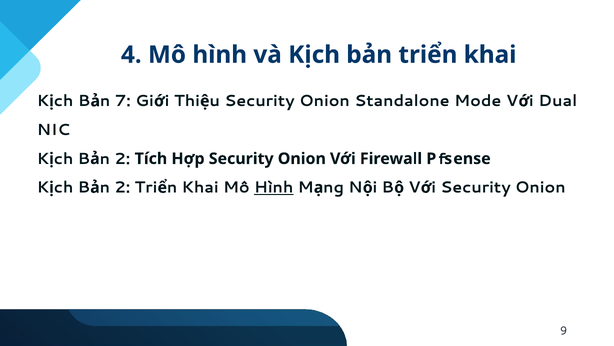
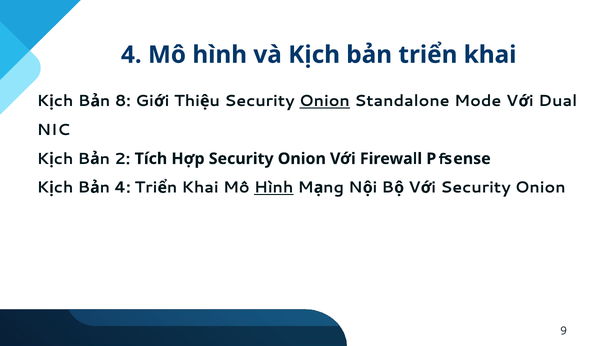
7: 7 -> 8 (123, 101)
Onion underline: none -> present (325, 101)
2: 2 -> 4 (122, 187)
